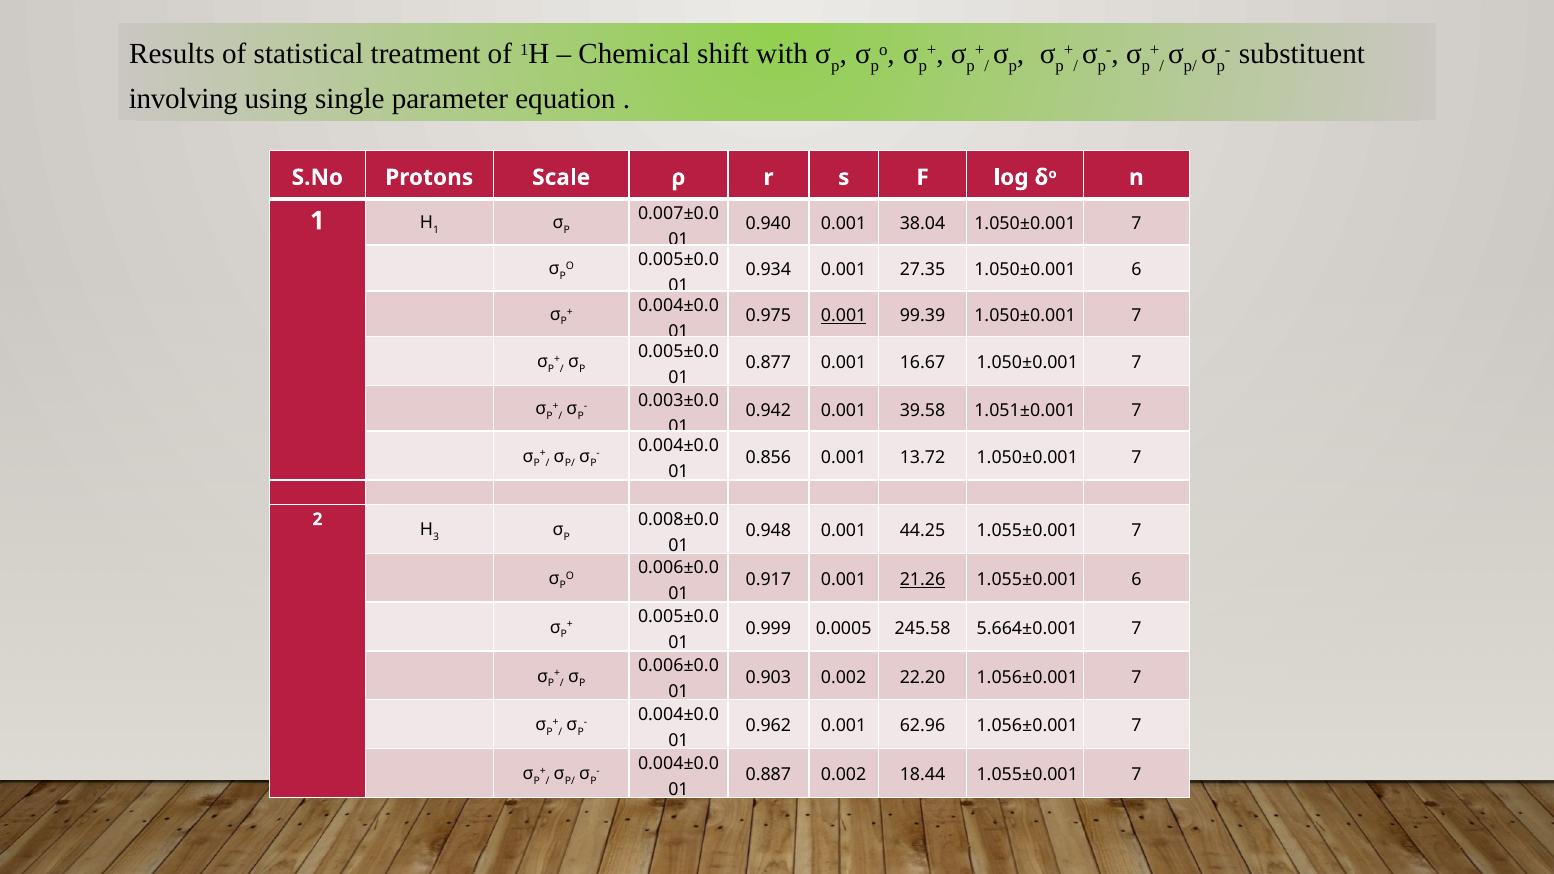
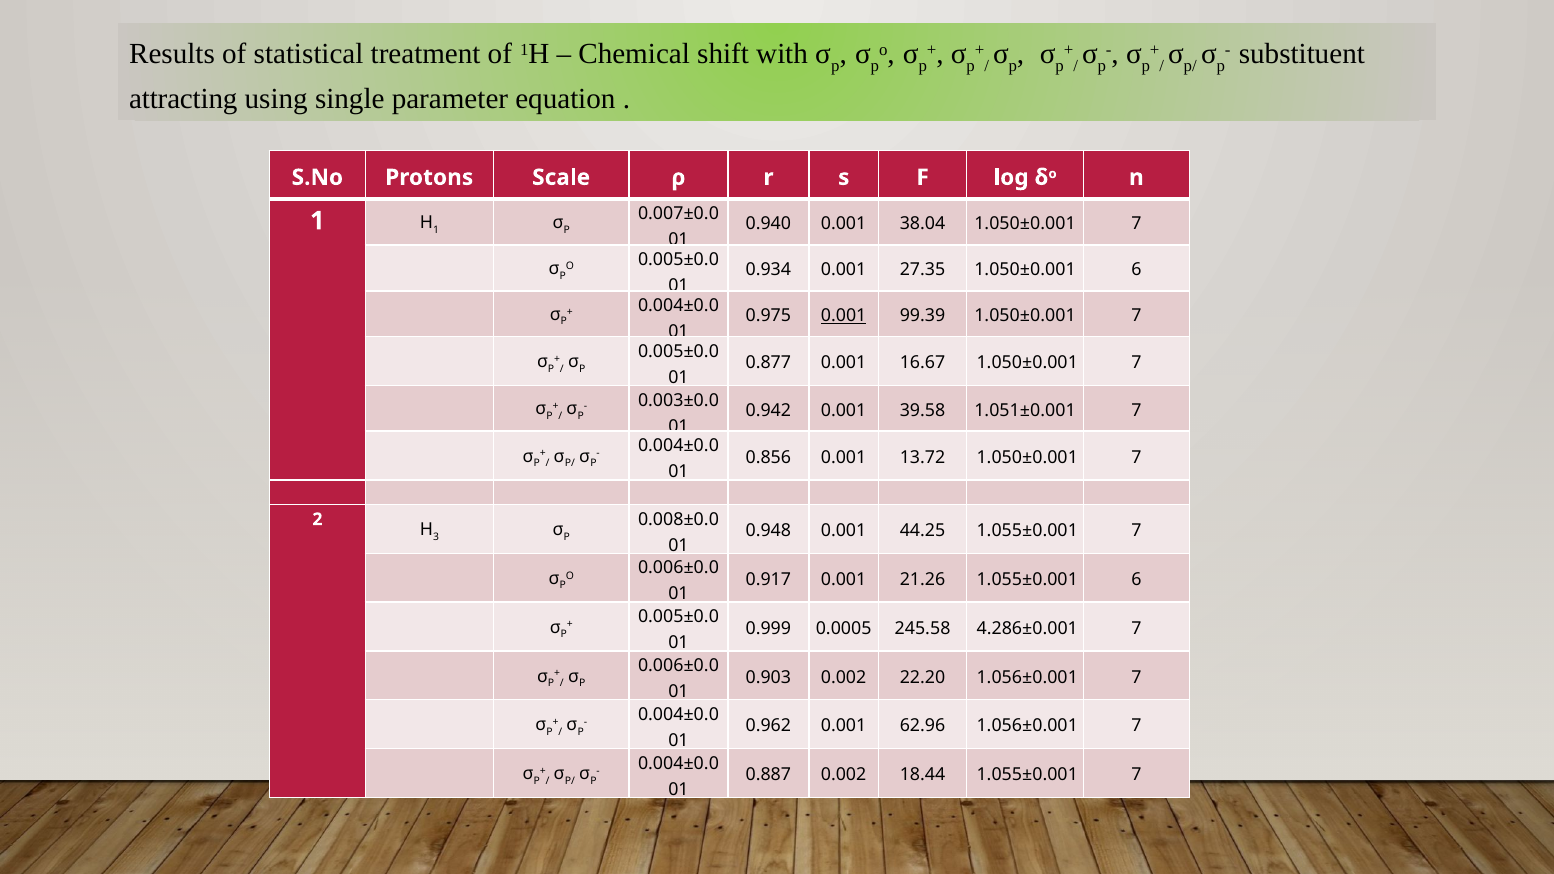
involving: involving -> attracting (183, 99)
21.26 underline: present -> none (923, 580)
5.664±0.001: 5.664±0.001 -> 4.286±0.001 (1027, 628)
